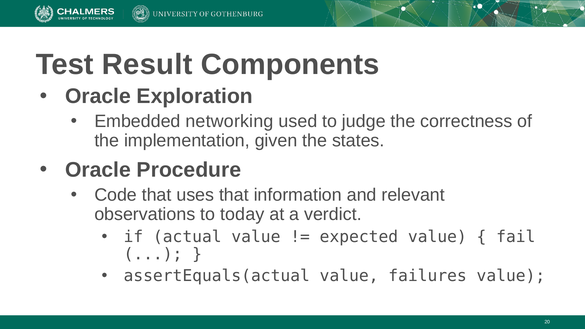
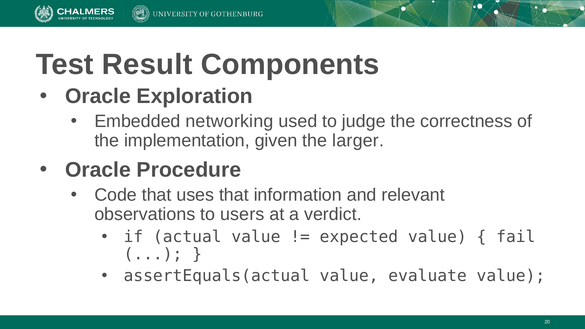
states: states -> larger (358, 141)
today: today -> users (242, 214)
failures: failures -> evaluate (428, 276)
